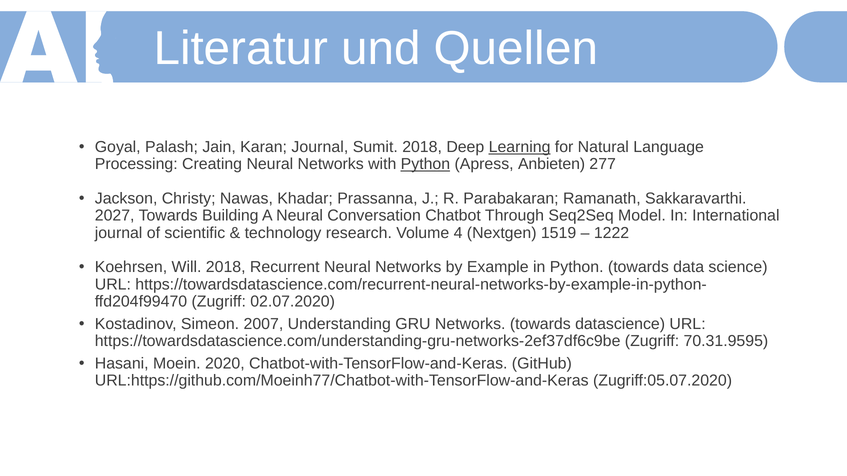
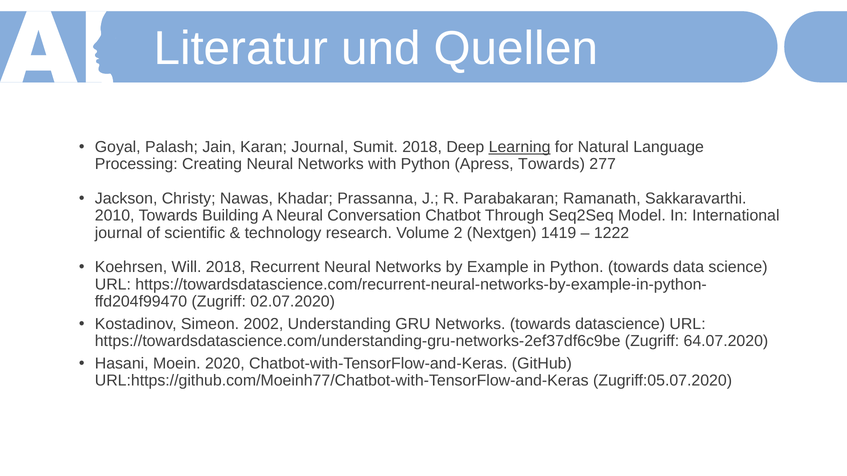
Python underline: present -> none (425, 164)
Apress Anbieten: Anbieten -> Towards (551, 164)
2027: 2027 -> 2010 (115, 216)
4: 4 -> 2 (458, 233)
1519: 1519 -> 1419 (559, 233)
2007: 2007 -> 2002 (263, 324)
70.31.9595: 70.31.9595 -> 64.07.2020 (726, 341)
